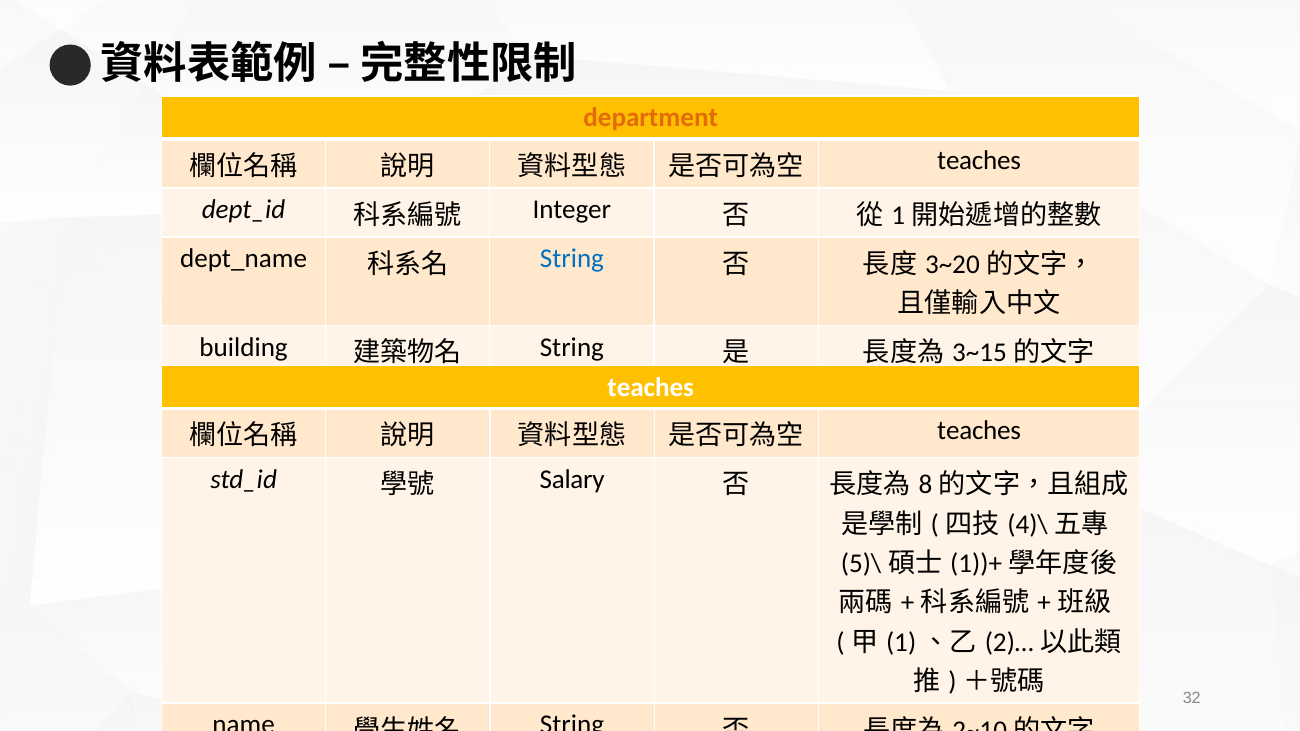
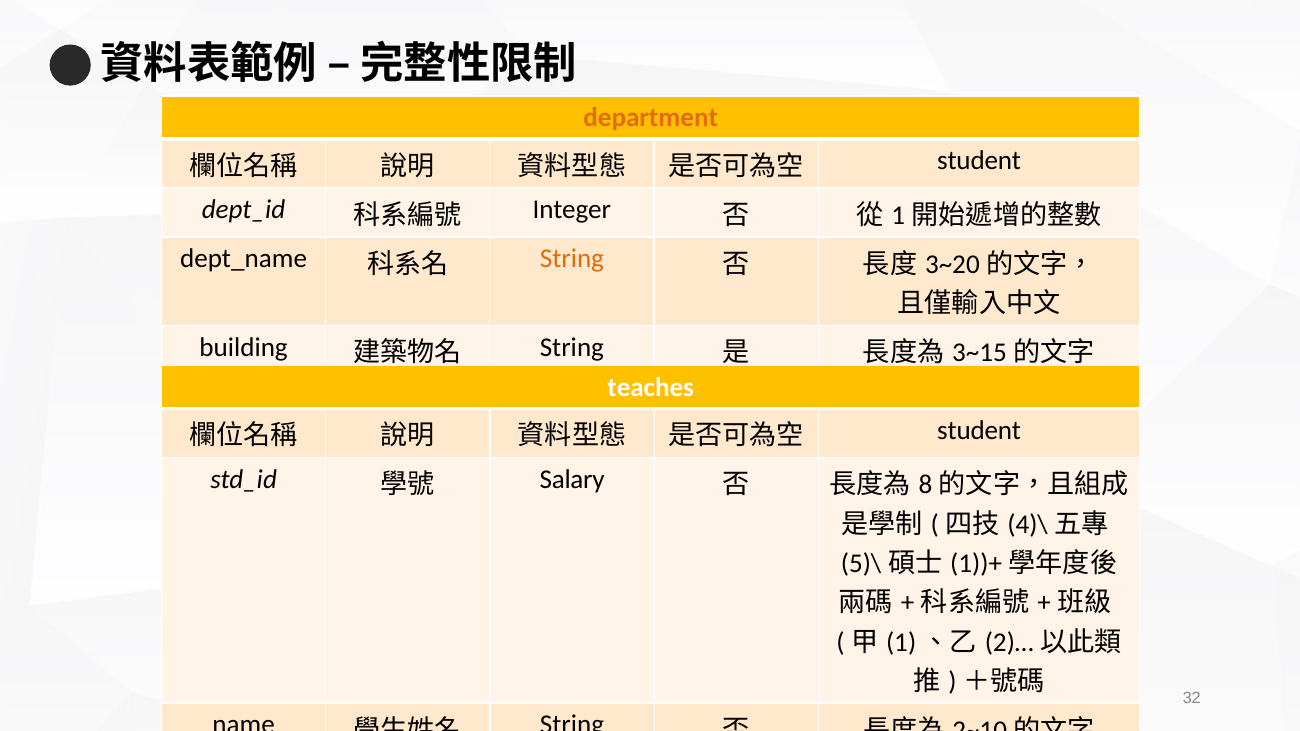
teaches: teaches -> student (979, 161)
String colour: blue -> orange (572, 259)
teaches: teaches -> student (979, 430)
